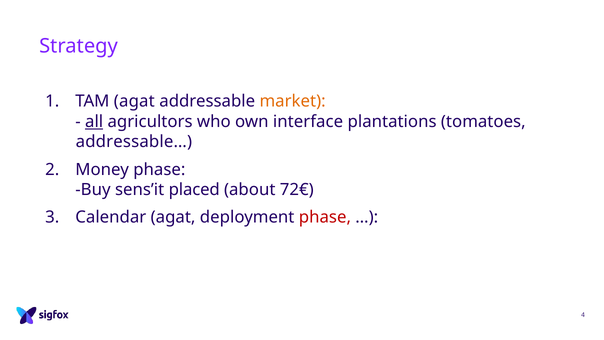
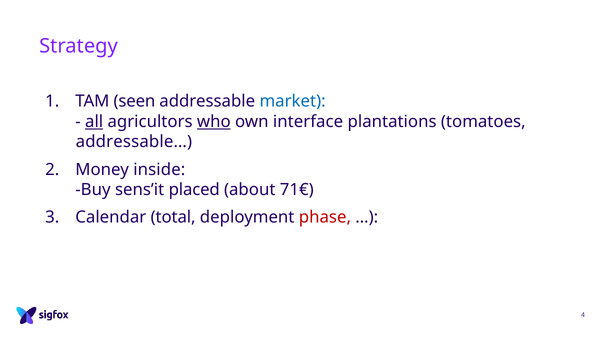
TAM agat: agat -> seen (134, 101)
market colour: orange -> blue (293, 101)
who underline: none -> present (214, 121)
Money phase: phase -> inside (159, 169)
72€: 72€ -> 71€ (297, 190)
Calendar agat: agat -> total (173, 217)
